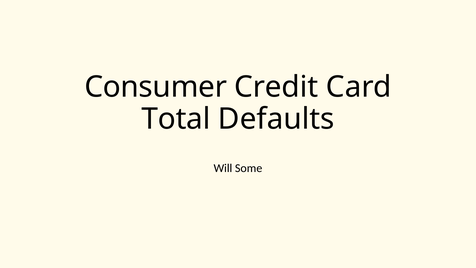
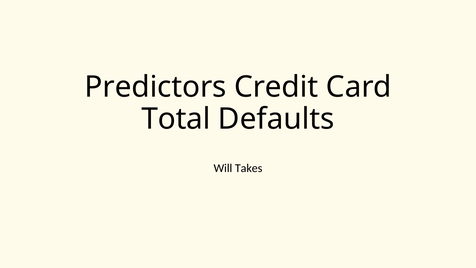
Consumer: Consumer -> Predictors (156, 87)
Some: Some -> Takes (249, 168)
